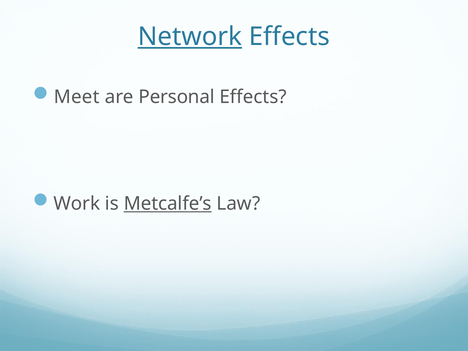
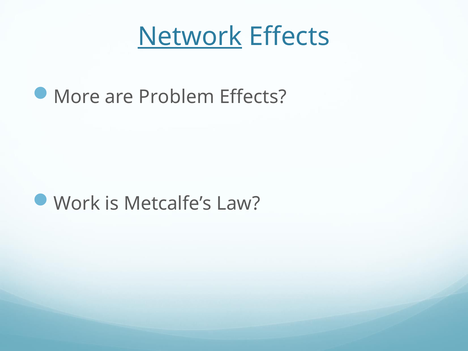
Meet: Meet -> More (77, 97)
Personal: Personal -> Problem (176, 97)
Metcalfe’s underline: present -> none (168, 204)
